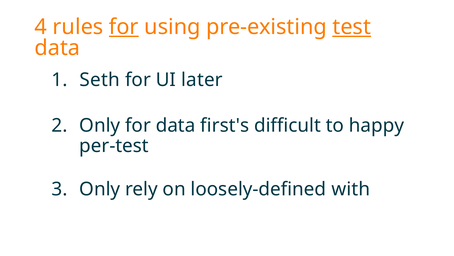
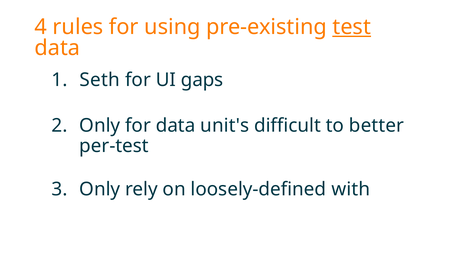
for underline: present -> none (124, 27)
later: later -> gaps (202, 80)
first's: first's -> unit's (225, 125)
happy: happy -> better (377, 125)
